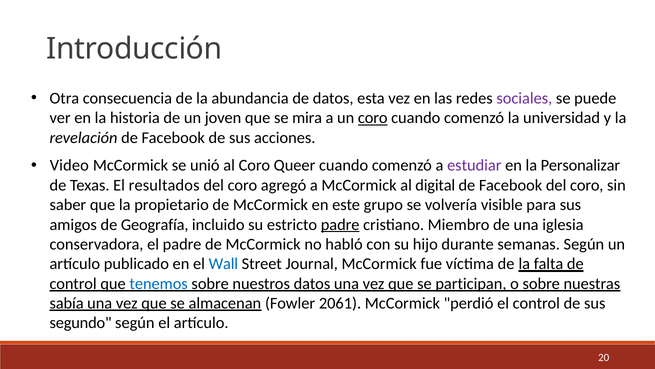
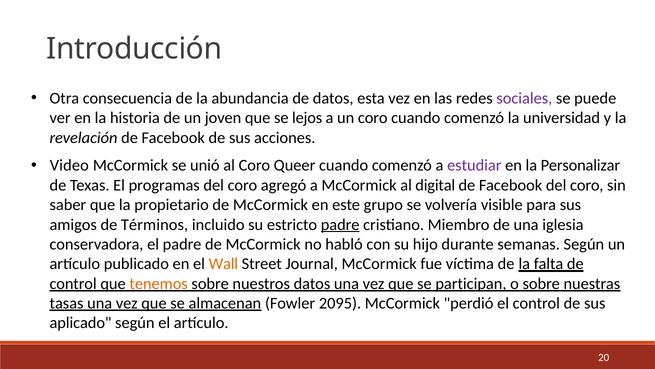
mira: mira -> lejos (307, 118)
coro underline: present -> none (373, 118)
resultados: resultados -> programas (164, 185)
Geografía: Geografía -> Términos (155, 224)
Wall colour: blue -> orange (223, 264)
tenemos colour: blue -> orange (159, 283)
sabía: sabía -> tasas (67, 303)
2061: 2061 -> 2095 (340, 303)
segundo: segundo -> aplicado (81, 323)
